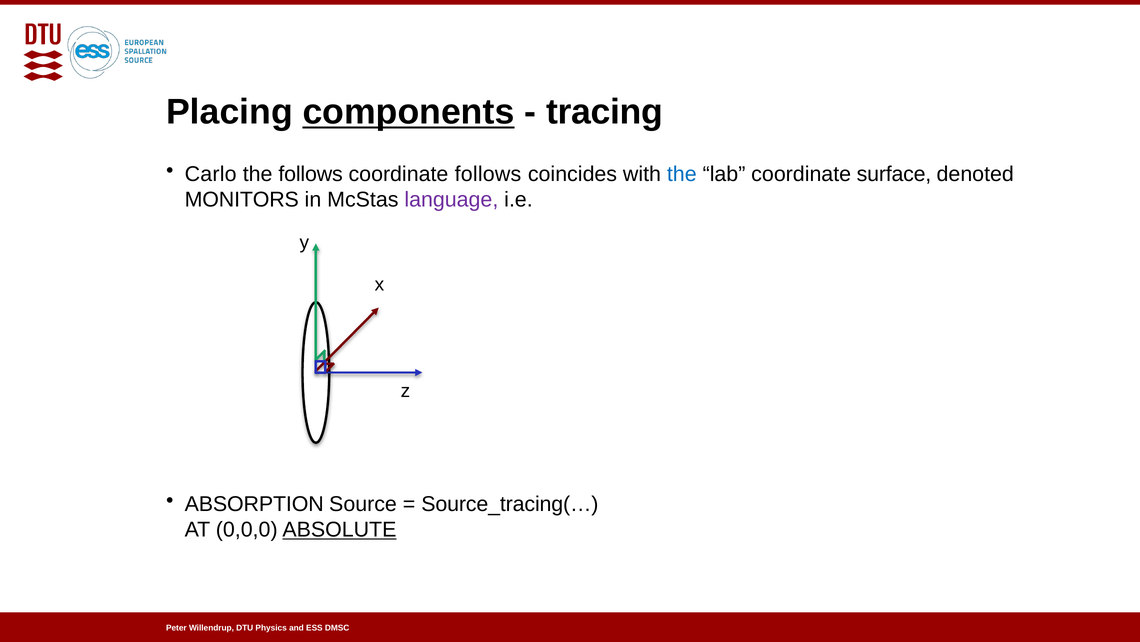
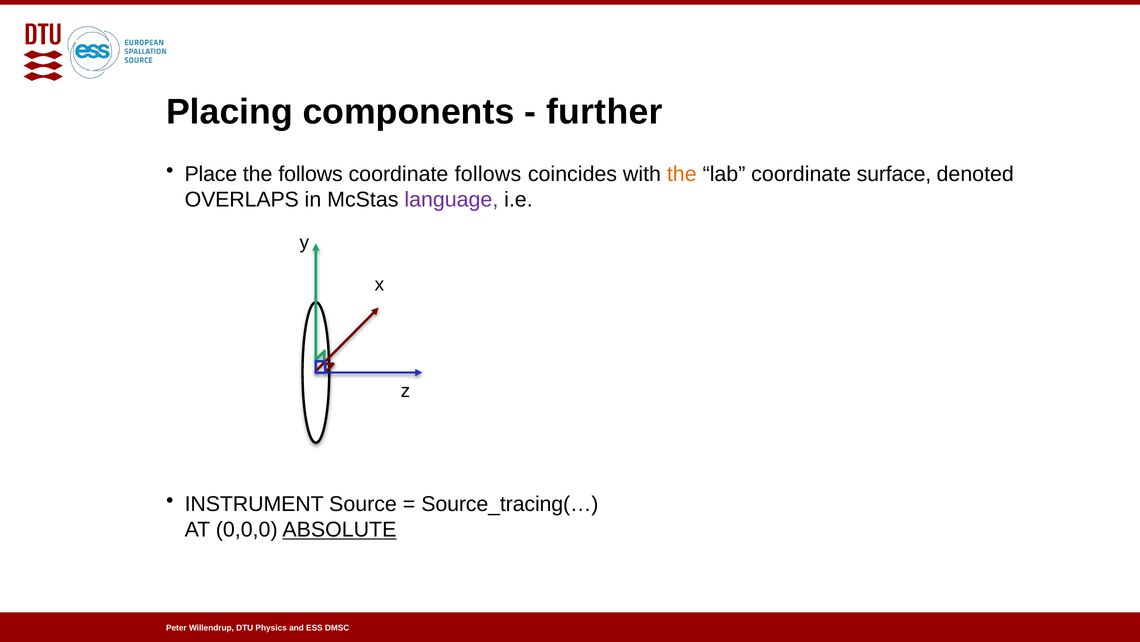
components underline: present -> none (409, 112)
tracing: tracing -> further (604, 112)
Carlo: Carlo -> Place (211, 174)
the colour: blue -> orange (682, 174)
MONITORS: MONITORS -> OVERLAPS (242, 200)
ABSORPTION: ABSORPTION -> INSTRUMENT (254, 504)
